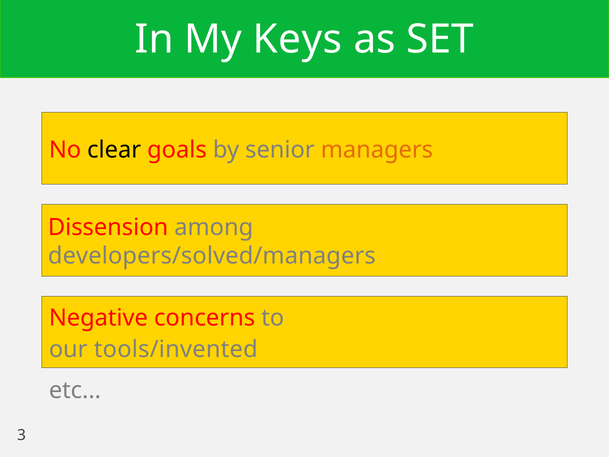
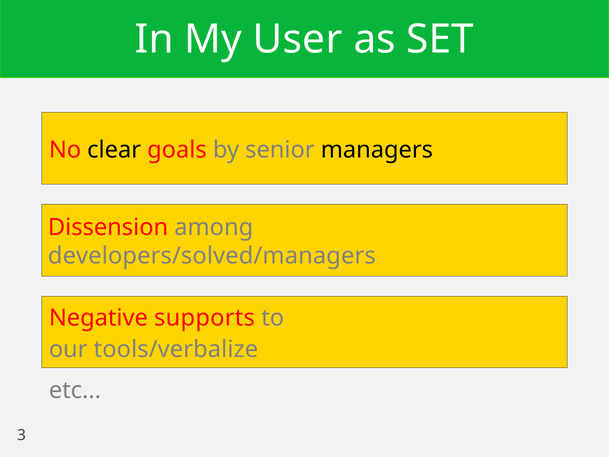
Keys: Keys -> User (298, 39)
managers colour: orange -> black (377, 150)
concerns: concerns -> supports (205, 318)
tools/invented: tools/invented -> tools/verbalize (176, 349)
